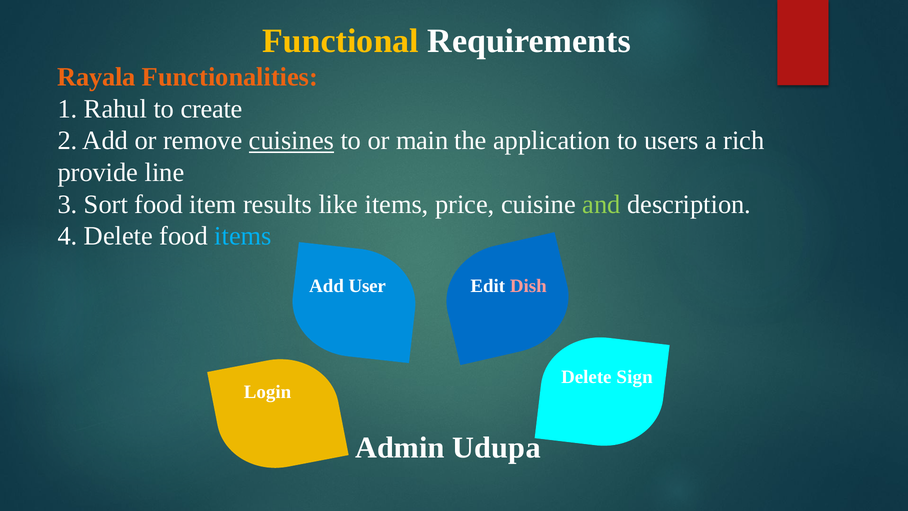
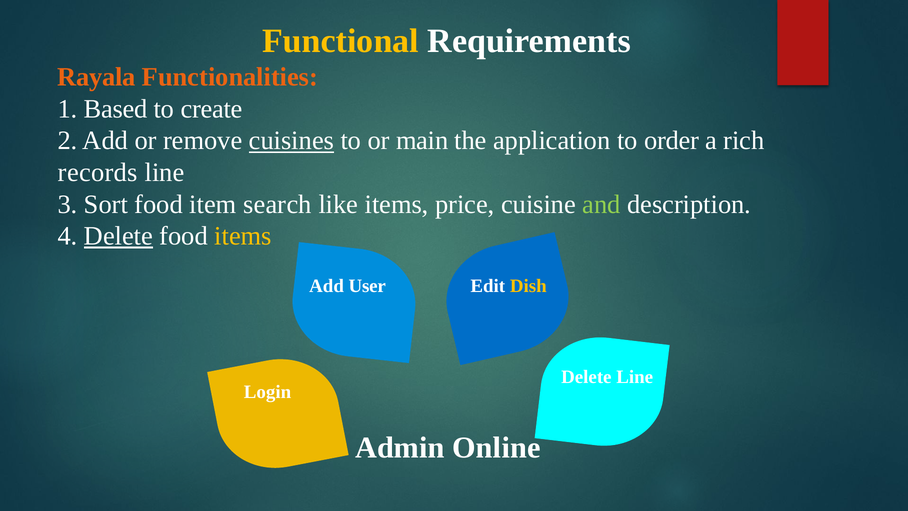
Rahul: Rahul -> Based (116, 109)
users: users -> order (671, 141)
provide: provide -> records (98, 172)
results: results -> search (277, 204)
Delete underline: none -> present (118, 236)
items colour: light blue -> yellow (243, 236)
Dish colour: pink -> yellow (528, 286)
Delete Sign: Sign -> Line (635, 377)
Udupa: Udupa -> Online (496, 448)
